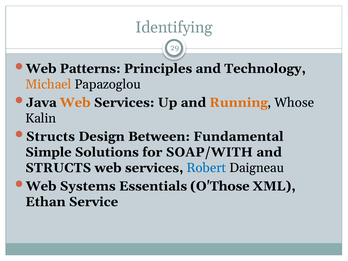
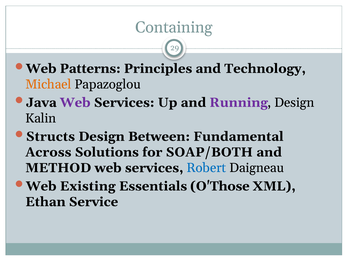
Identifying: Identifying -> Containing (174, 27)
Web colour: orange -> purple (75, 103)
Running colour: orange -> purple (239, 103)
Whose: Whose -> Design (294, 103)
Simple: Simple -> Across (48, 152)
SOAP/WITH: SOAP/WITH -> SOAP/BOTH (209, 152)
STRUCTS: STRUCTS -> METHOD (58, 168)
Systems: Systems -> Existing (88, 186)
